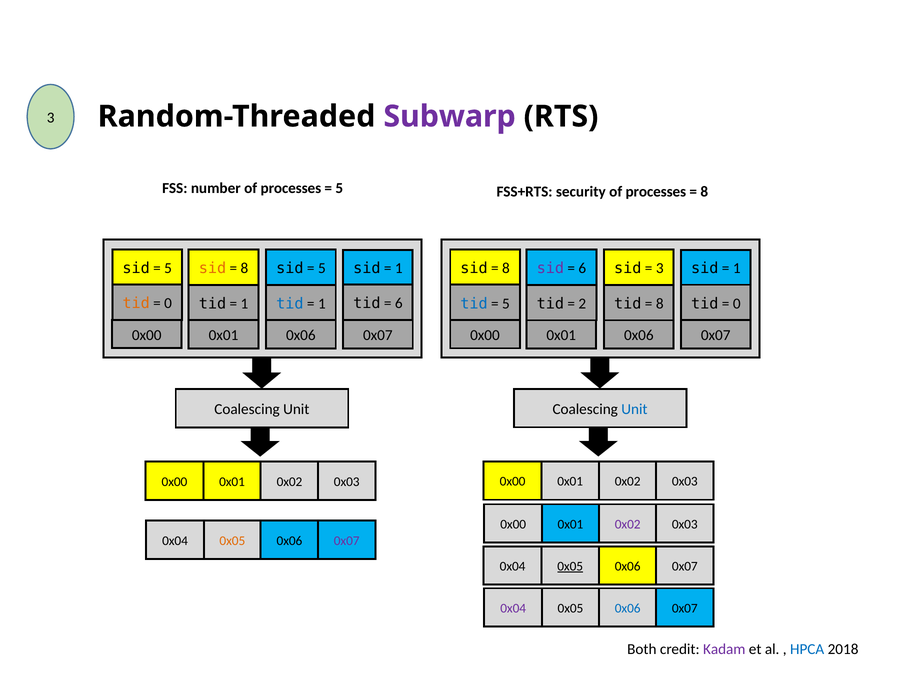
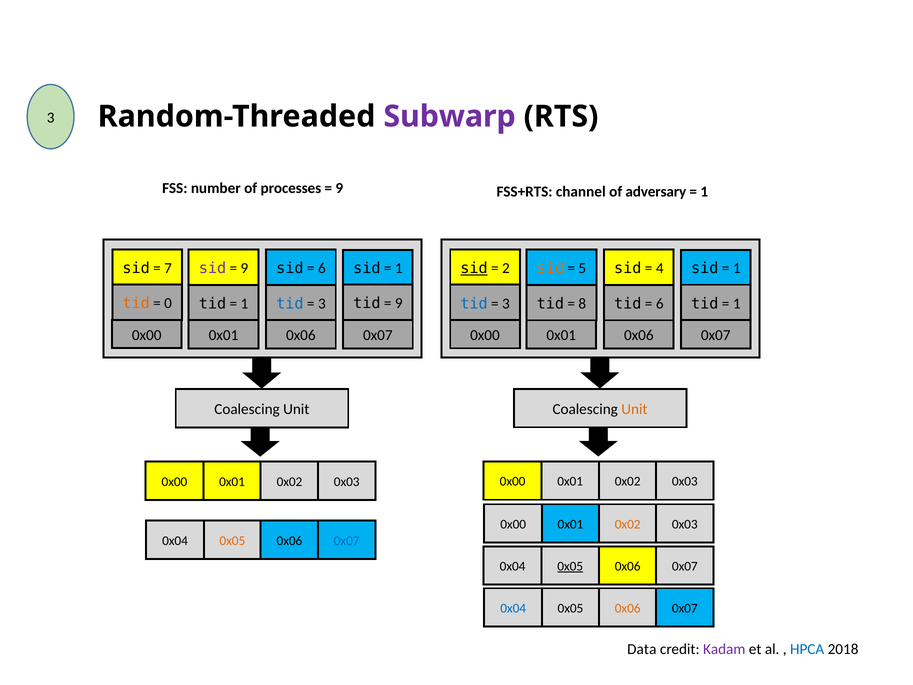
5: 5 -> 9 (339, 188)
security: security -> channel (581, 192)
processes: processes -> adversary (656, 192)
8: 8 -> 1 (704, 192)
sid colour: orange -> purple (212, 268)
8: 8 -> 9 (244, 268)
5: 5 -> 6 (322, 268)
5: 5 -> 7 (168, 268)
sid underline: none -> present (474, 268)
8: 8 -> 2 (506, 268)
sid colour: purple -> orange (550, 268)
6: 6 -> 5 (582, 268)
3: 3 -> 4 (660, 268)
1: 1 -> 3 (322, 303)
6: 6 -> 9 (399, 303)
5: 5 -> 3 (506, 303)
2: 2 -> 8 (582, 304)
8: 8 -> 6 (660, 304)
0: 0 -> 1 (737, 303)
Unit colour: blue -> orange (634, 409)
0x02 colour: purple -> orange (628, 524)
0x07 colour: purple -> blue (347, 541)
0x04 colour: purple -> blue (513, 608)
0x06 colour: blue -> orange (628, 608)
Both: Both -> Data (642, 649)
